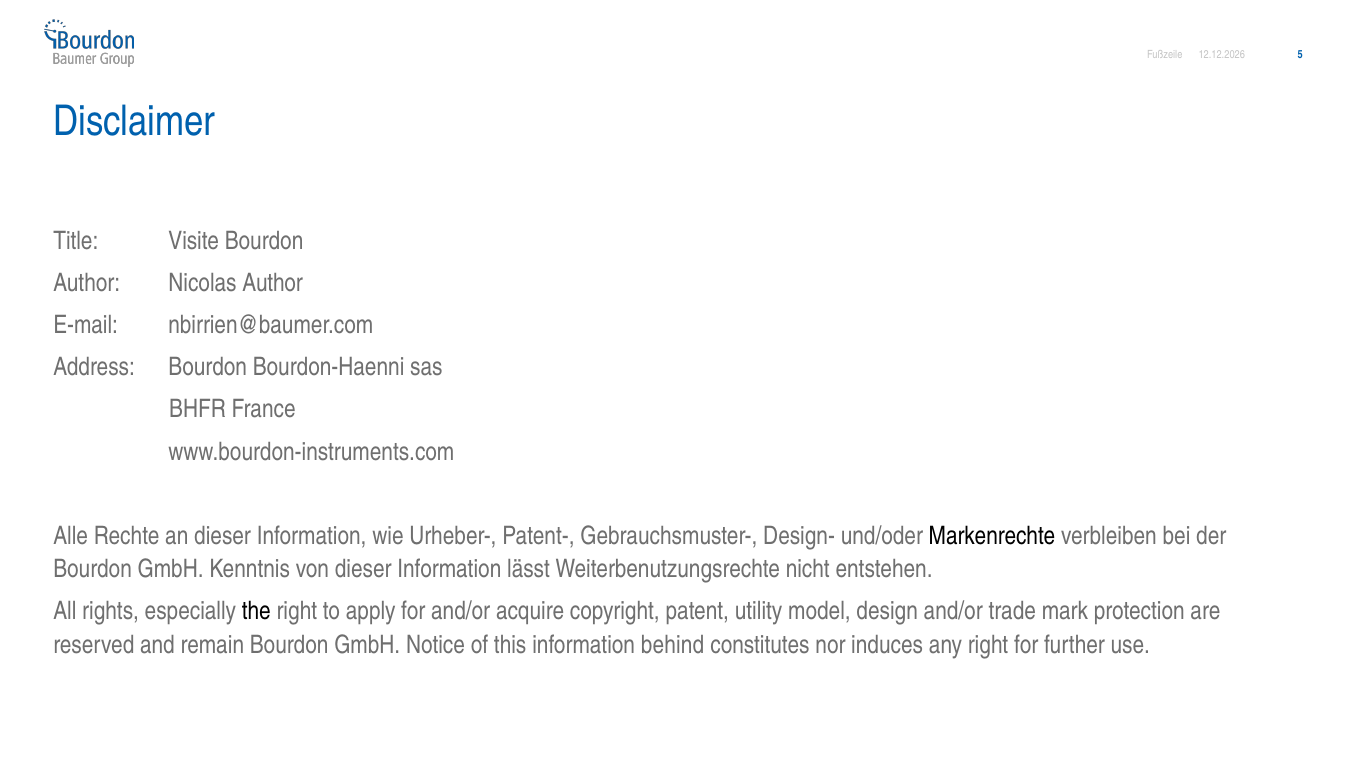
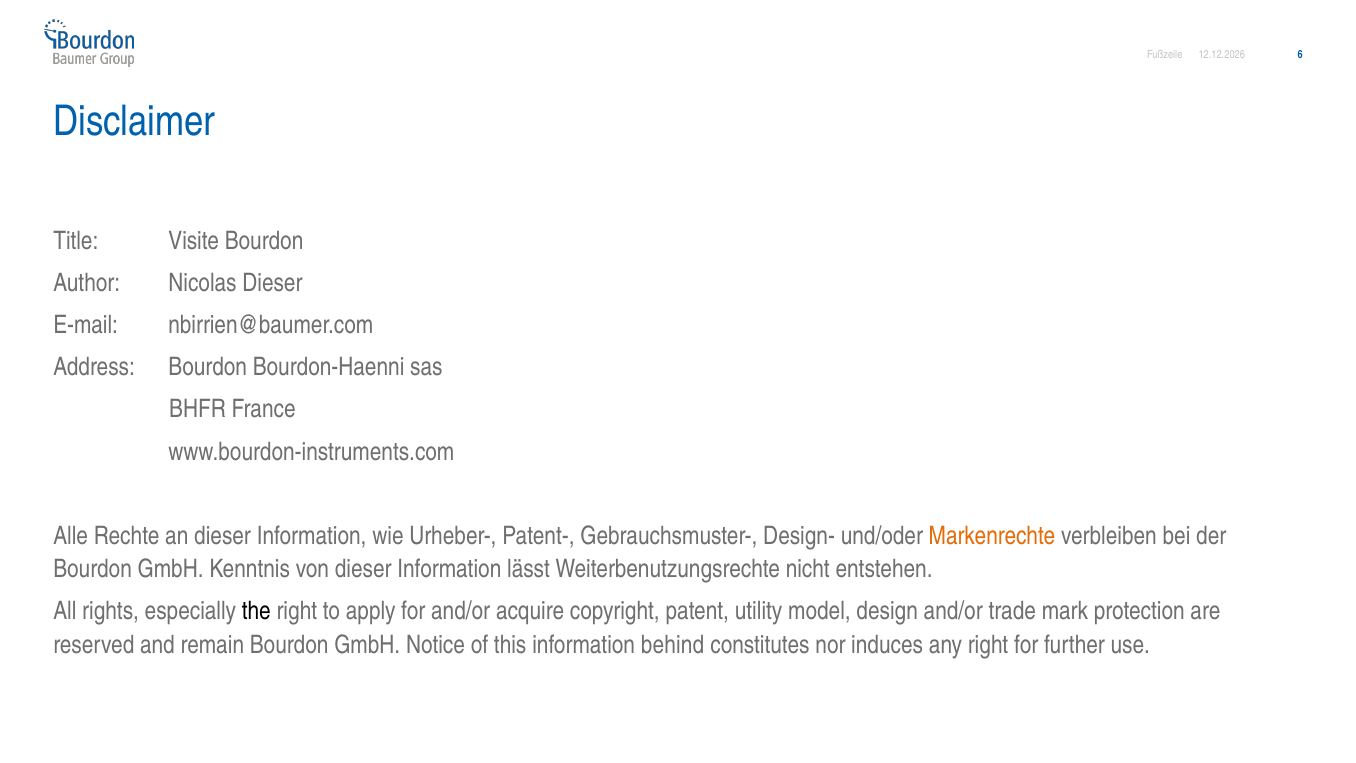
5: 5 -> 6 (1300, 54)
Nicolas Author: Author -> Dieser (272, 283)
Markenrechte colour: black -> orange (992, 536)
